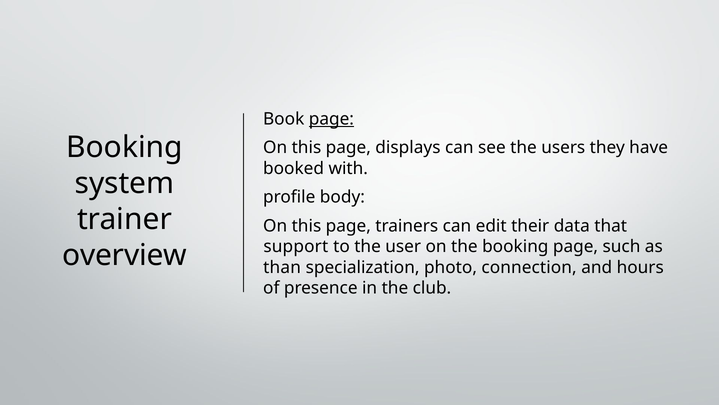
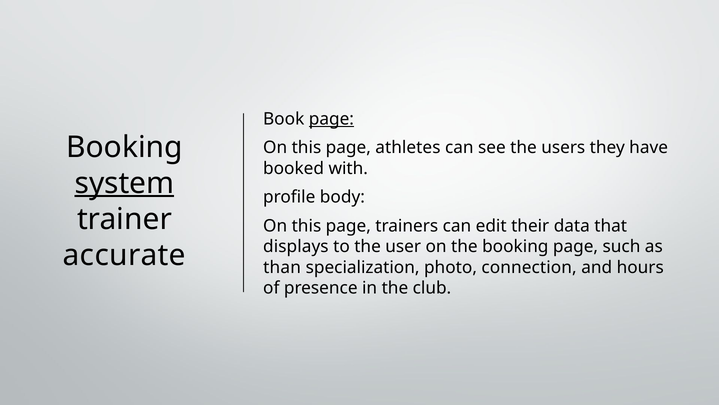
displays: displays -> athletes (408, 148)
system underline: none -> present (125, 183)
support: support -> displays (296, 246)
overview: overview -> accurate (124, 255)
